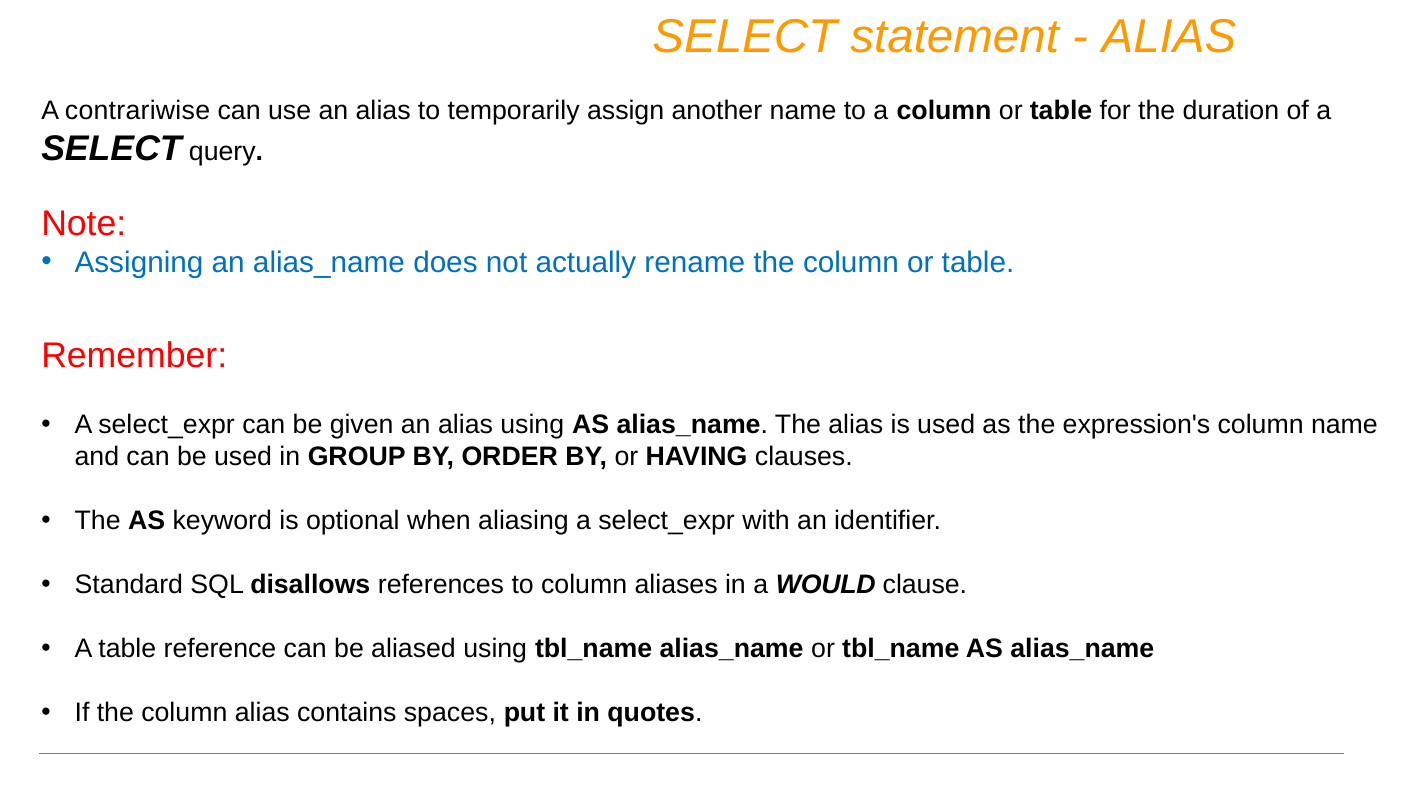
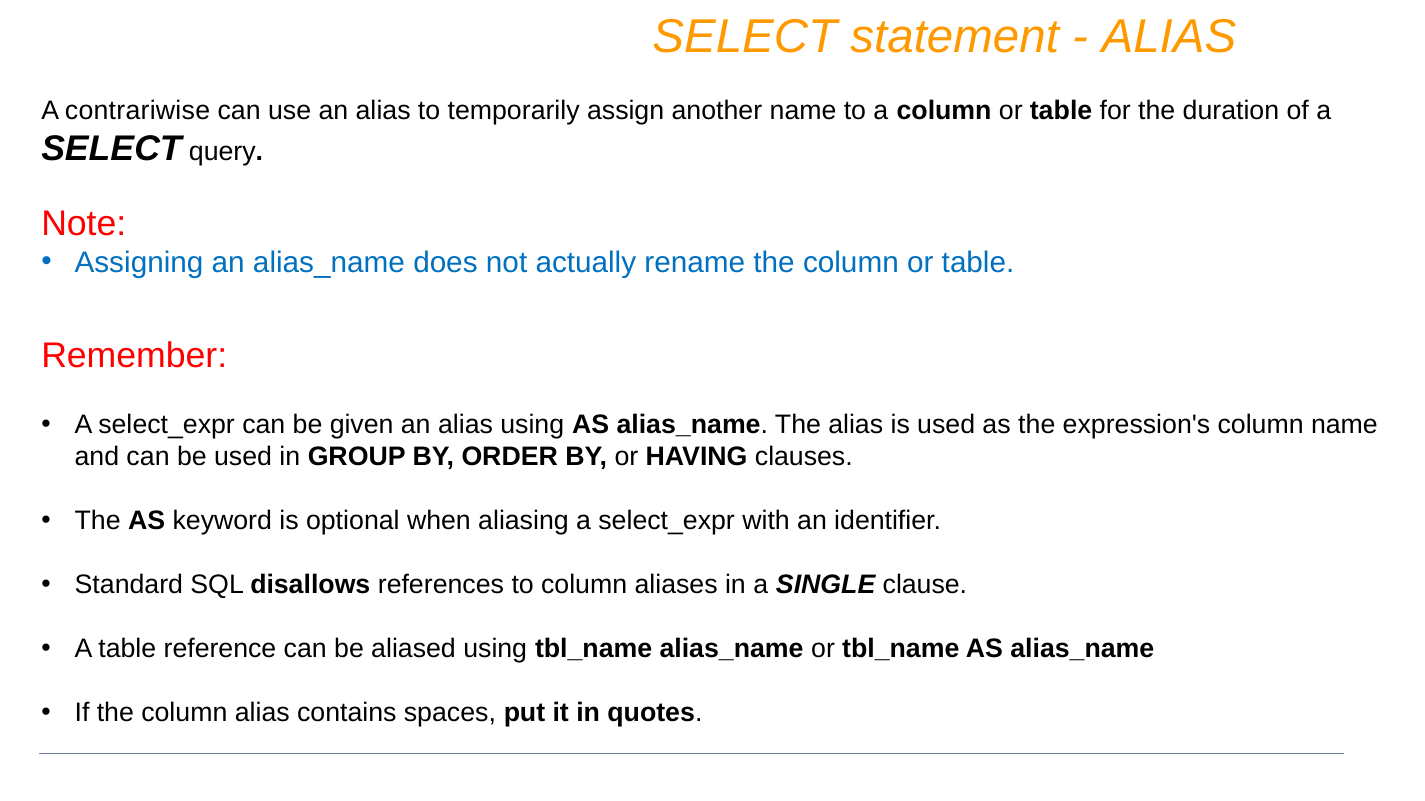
WOULD: WOULD -> SINGLE (826, 585)
